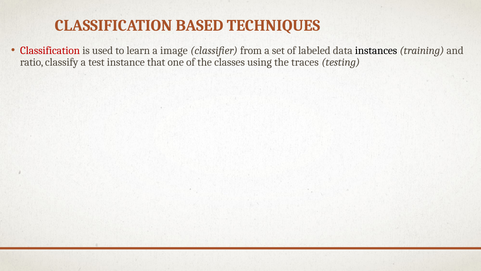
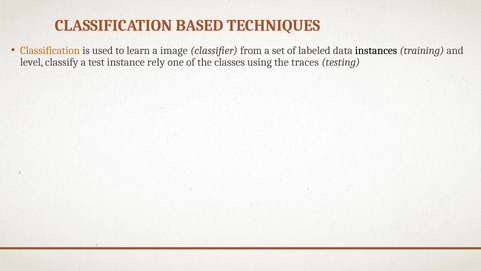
Classification colour: red -> orange (50, 50)
ratio: ratio -> level (32, 62)
that: that -> rely (156, 62)
